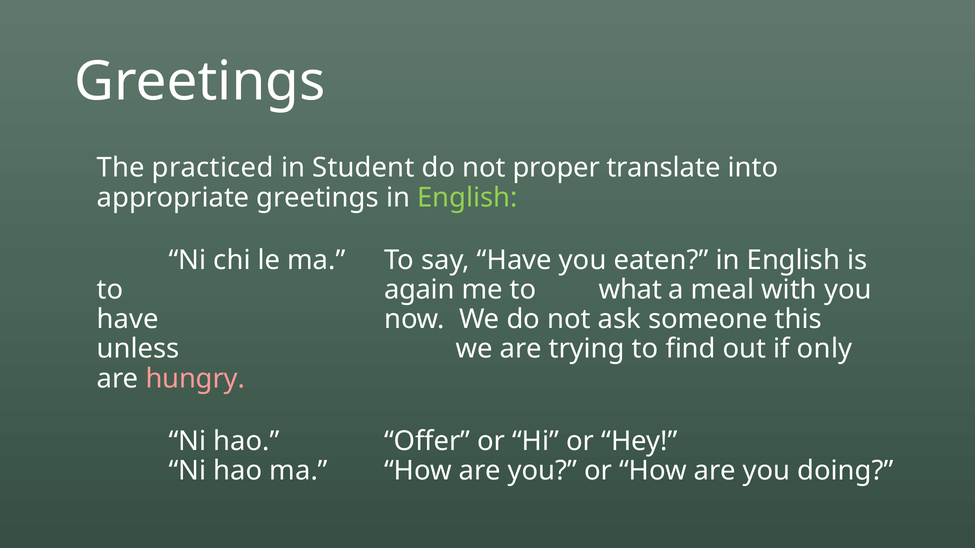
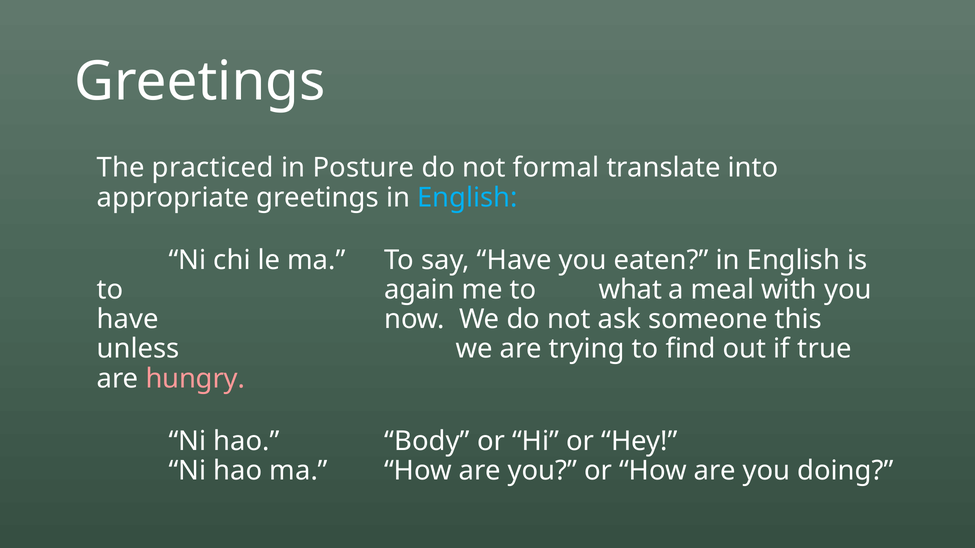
Student: Student -> Posture (363, 168)
proper: proper -> formal (556, 168)
English colour: light green -> light blue (467, 198)
only: only -> true (825, 349)
Offer: Offer -> Body (427, 441)
